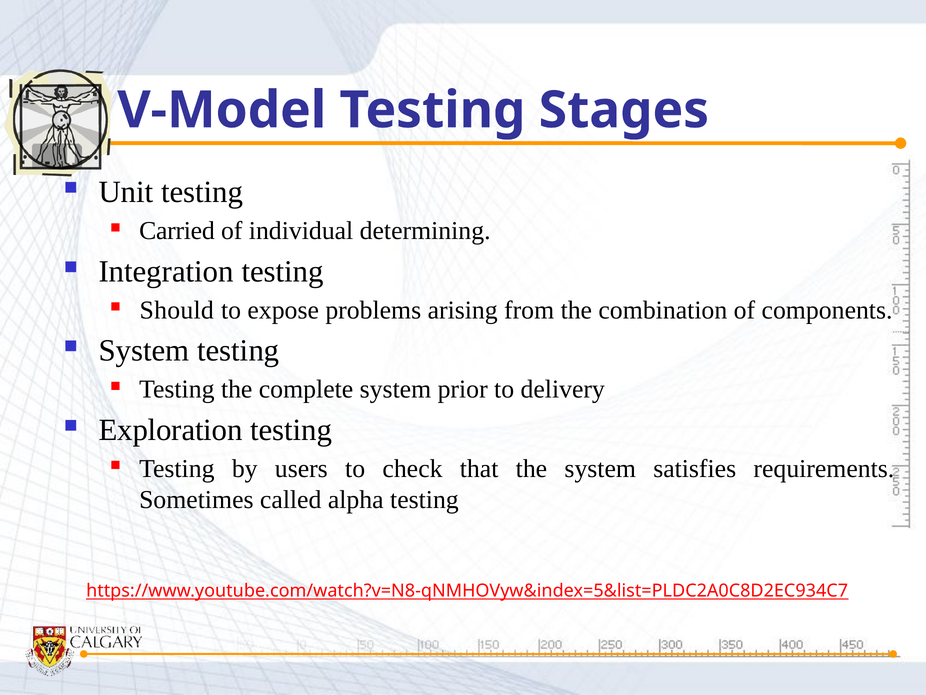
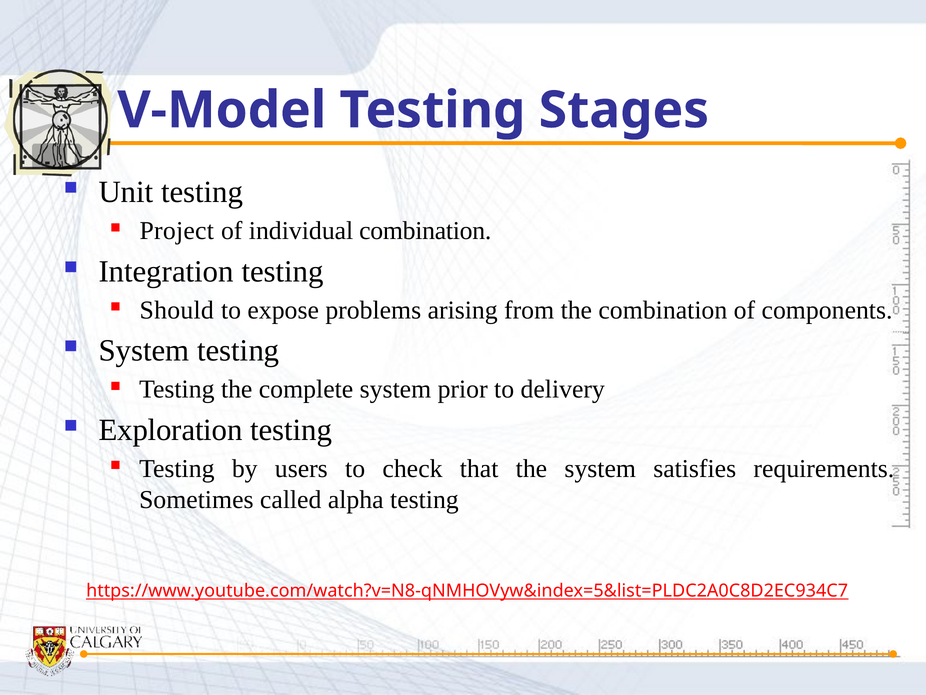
Carried: Carried -> Project (177, 231)
individual determining: determining -> combination (425, 231)
